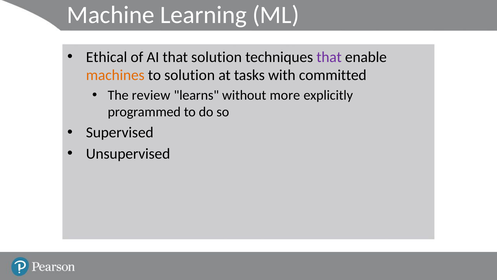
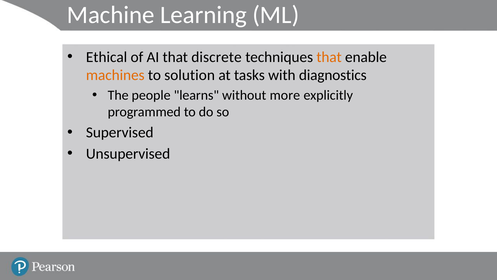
that solution: solution -> discrete (217, 57)
that colour: purple -> orange (329, 57)
committed: committed -> diagnostics (333, 75)
review: review -> people (151, 95)
